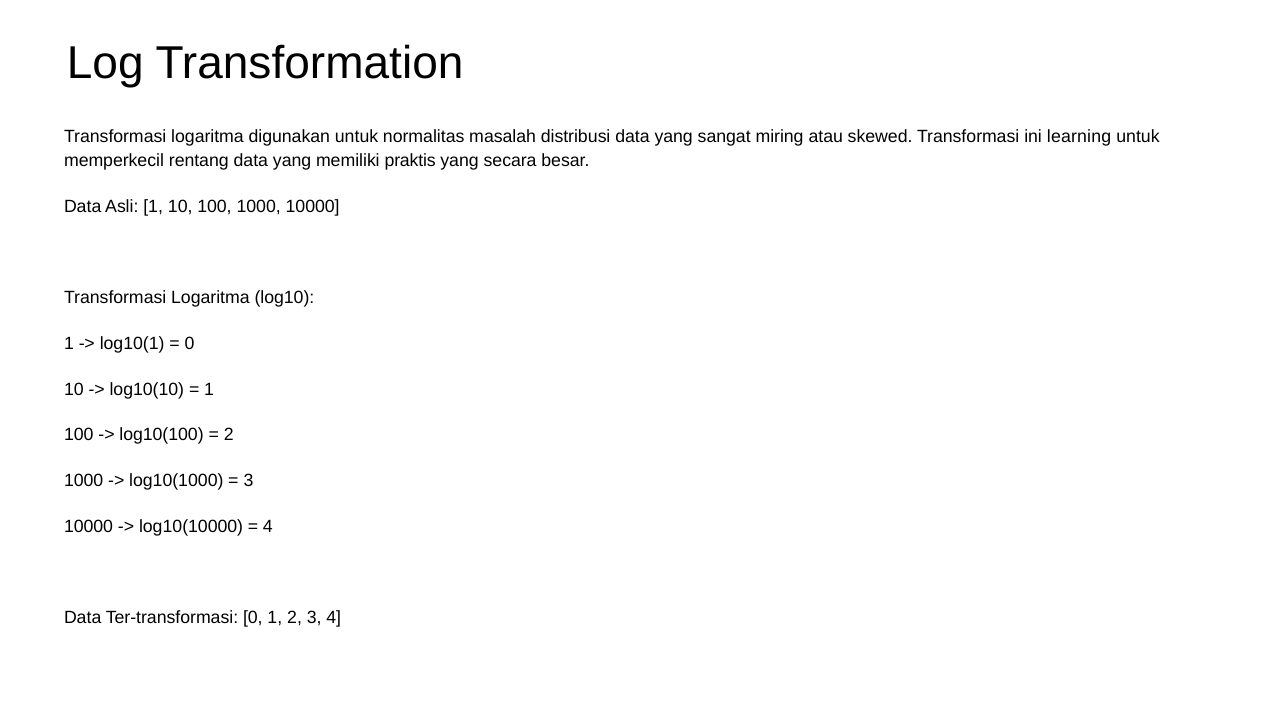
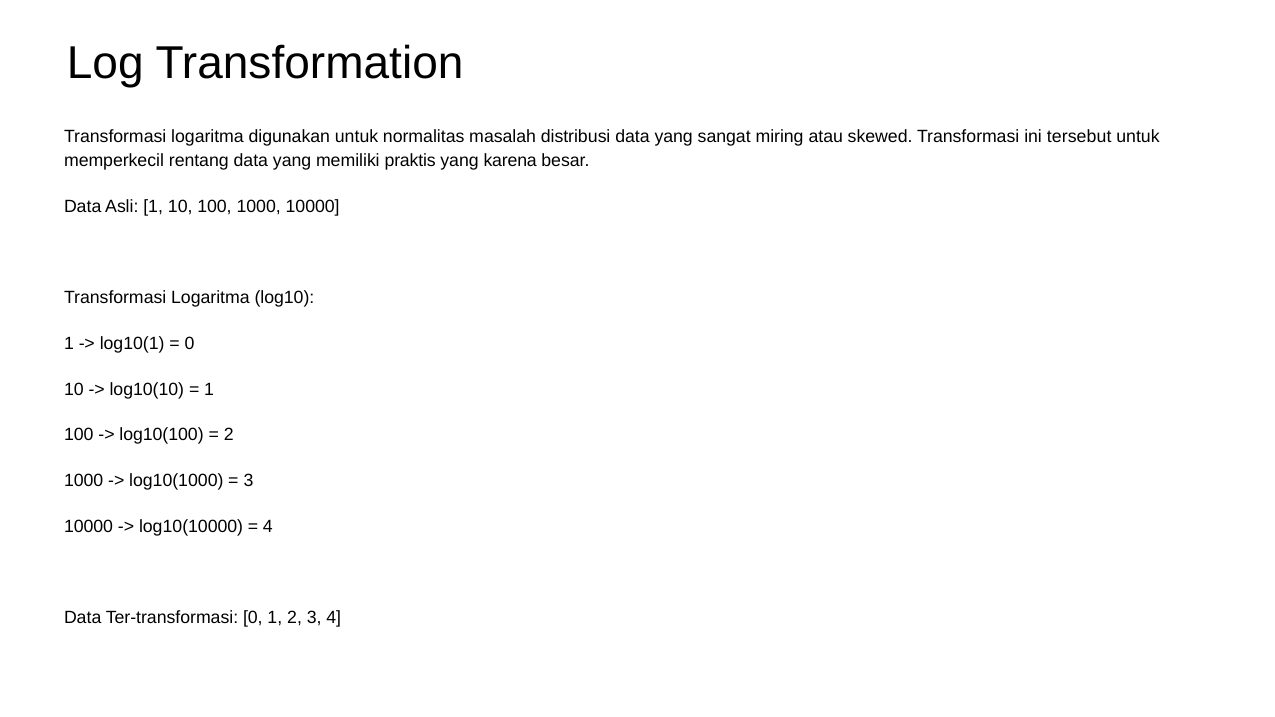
learning: learning -> tersebut (1079, 137)
secara: secara -> karena (510, 161)
